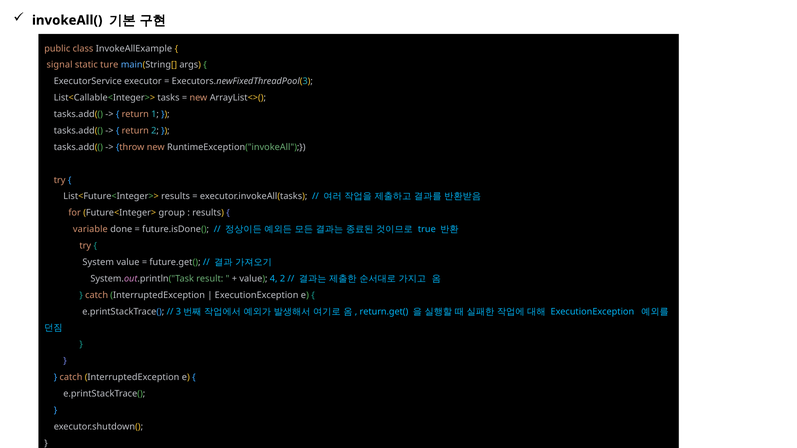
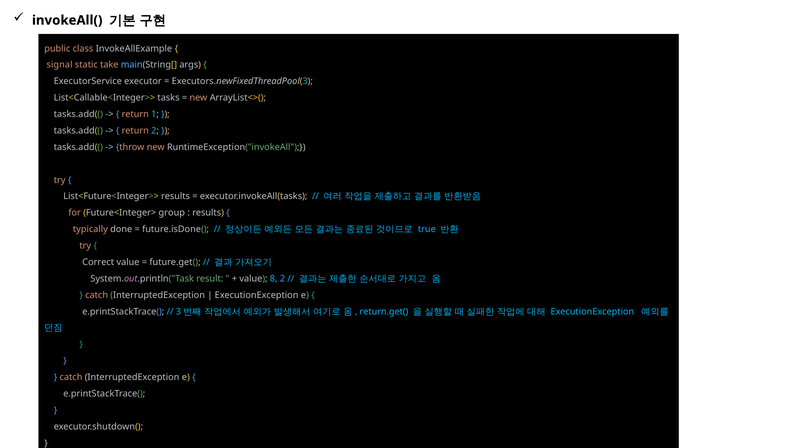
ture: ture -> take (109, 65)
variable: variable -> typically (90, 229)
System: System -> Correct (98, 262)
4: 4 -> 8 (274, 279)
